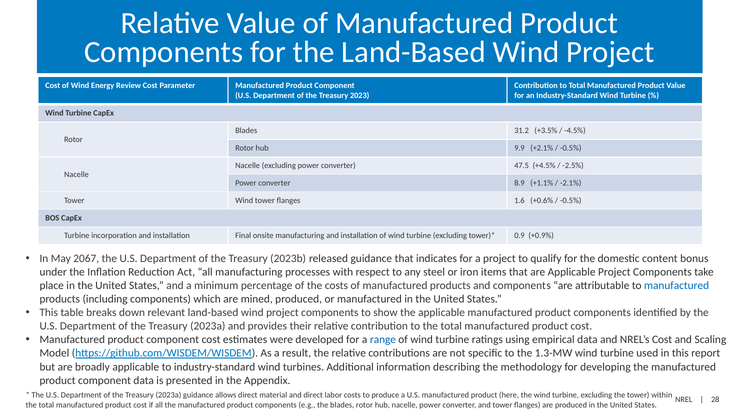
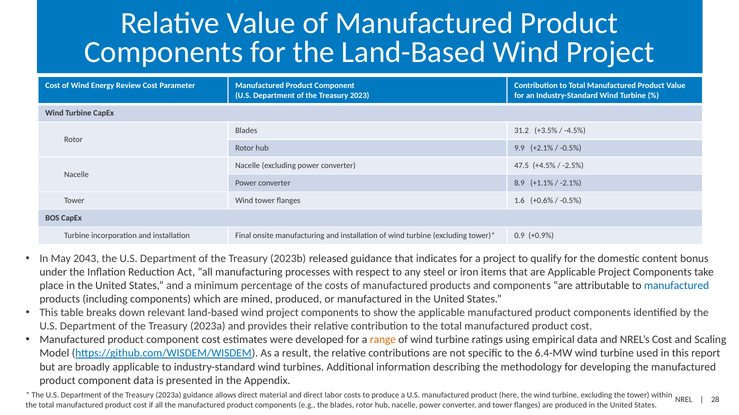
2067: 2067 -> 2043 (86, 259)
range colour: blue -> orange (383, 340)
1.3-MW: 1.3-MW -> 6.4-MW (554, 354)
